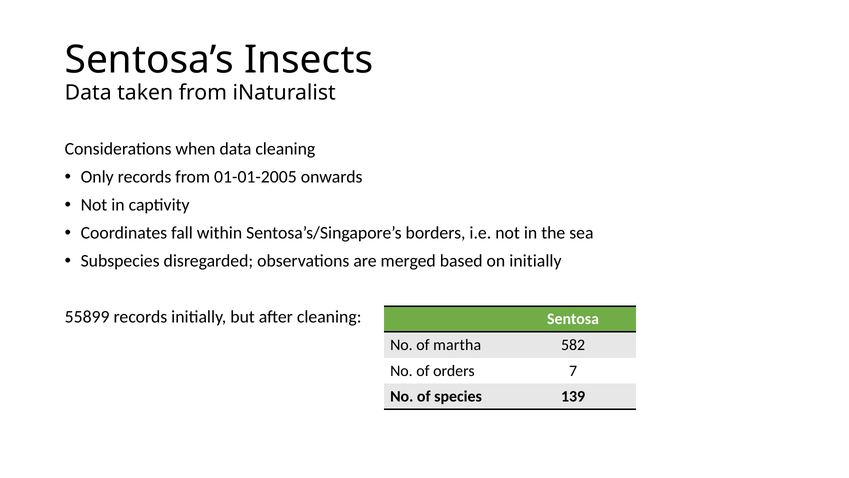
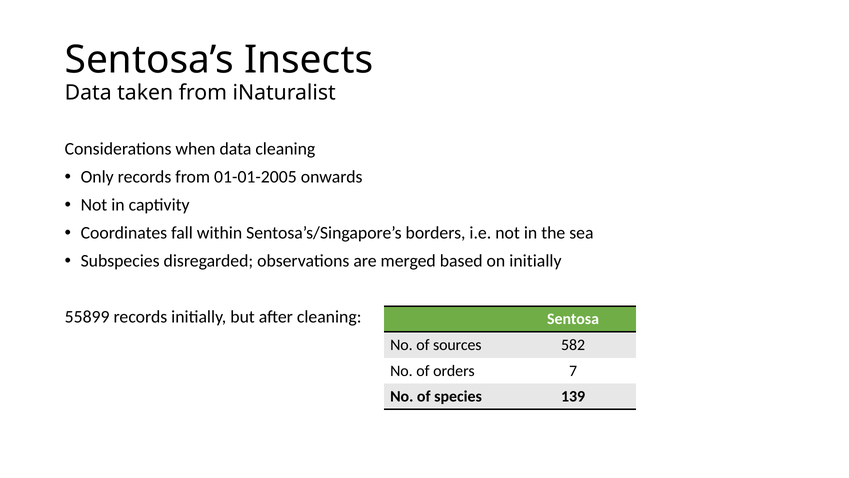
martha: martha -> sources (457, 345)
